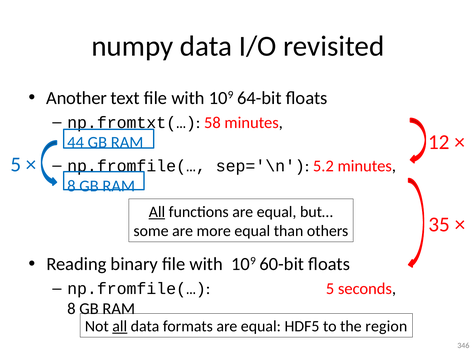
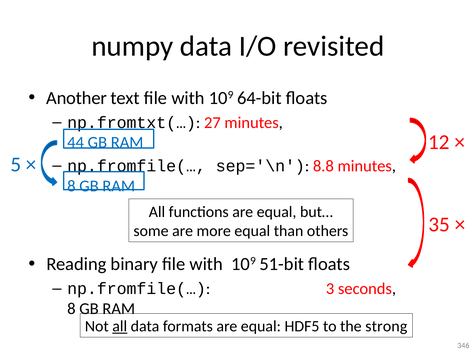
58: 58 -> 27 (212, 123)
5.2: 5.2 -> 8.8 (323, 166)
All underline: present -> none (157, 212)
60-bit: 60-bit -> 51-bit (282, 264)
np.fromfile(… 5: 5 -> 3 (330, 289)
region: region -> strong (386, 326)
